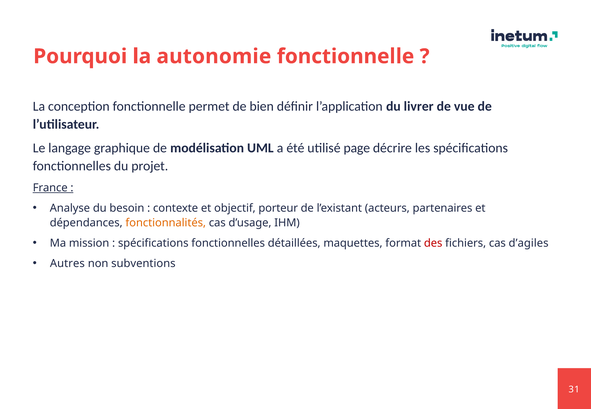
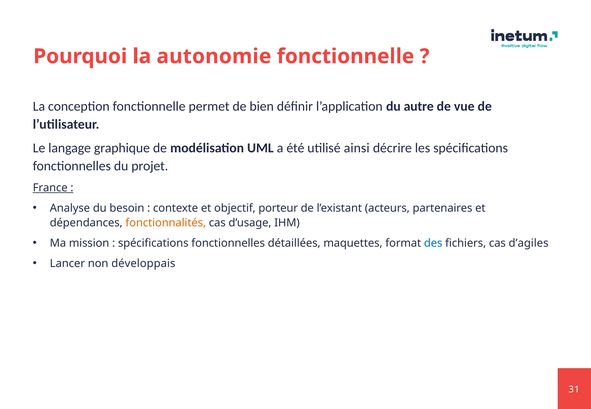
livrer: livrer -> autre (419, 106)
page: page -> ainsi (357, 148)
des colour: red -> blue (433, 243)
Autres: Autres -> Lancer (67, 263)
subventions: subventions -> développais (143, 263)
